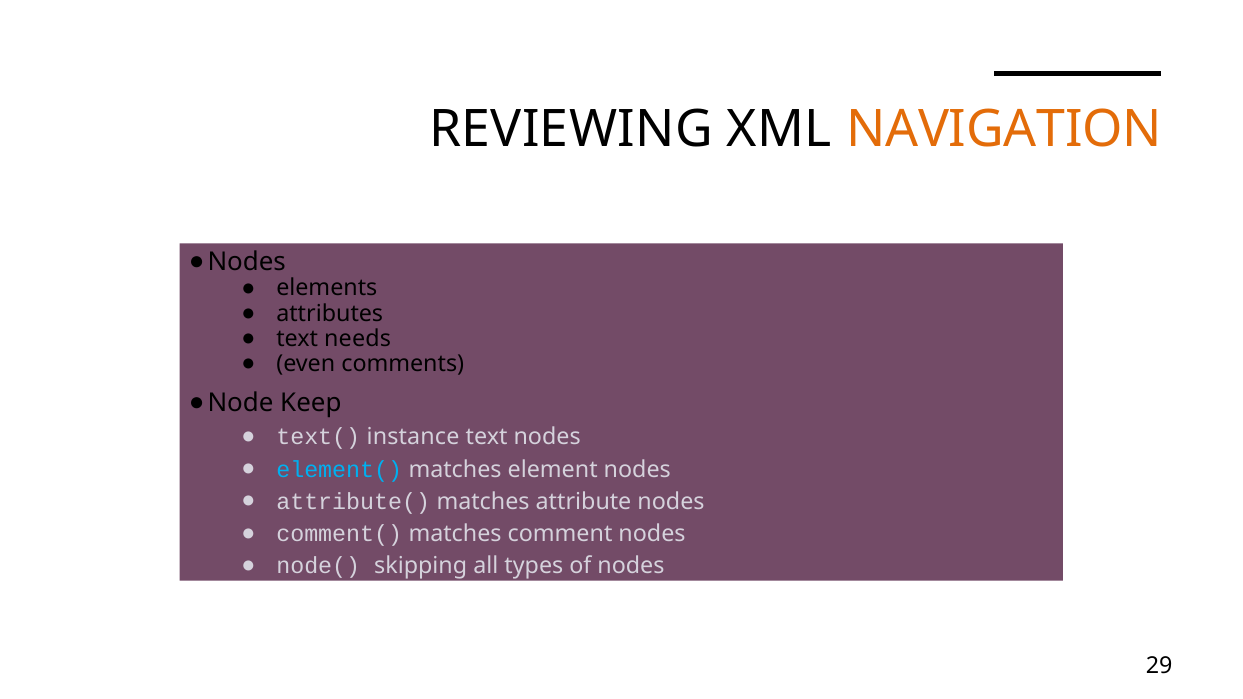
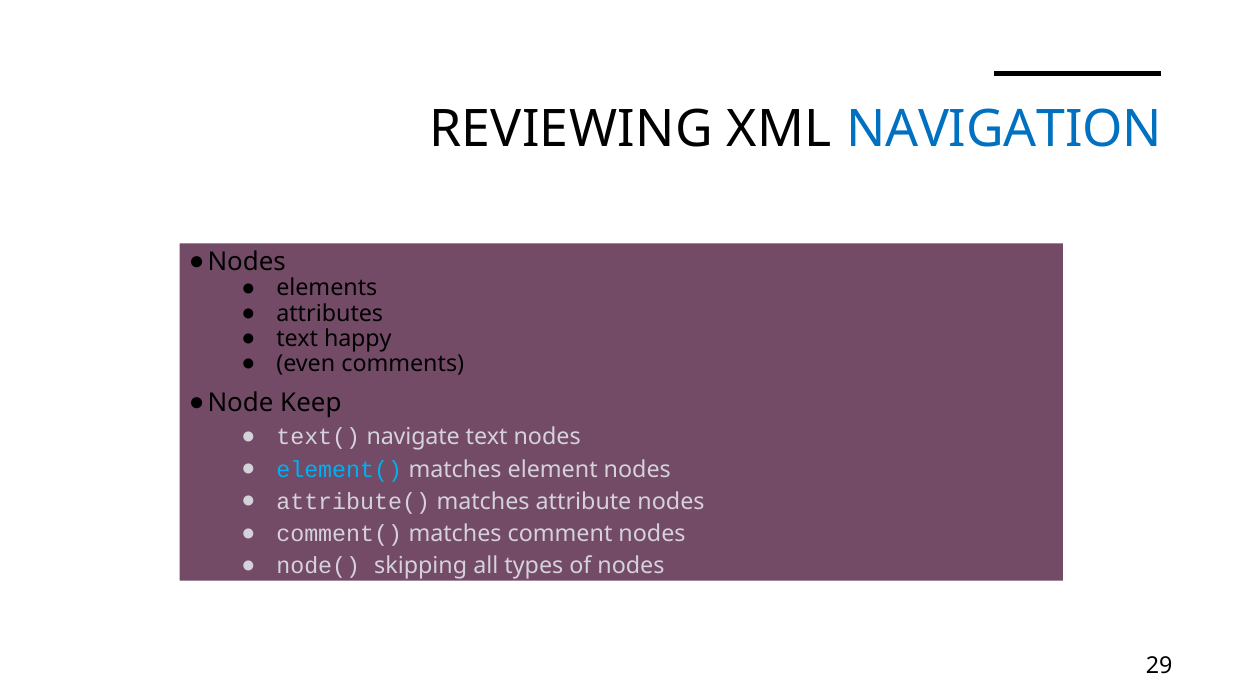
NAVIGATION colour: orange -> blue (1004, 130)
needs: needs -> happy (358, 339)
instance: instance -> navigate (413, 437)
